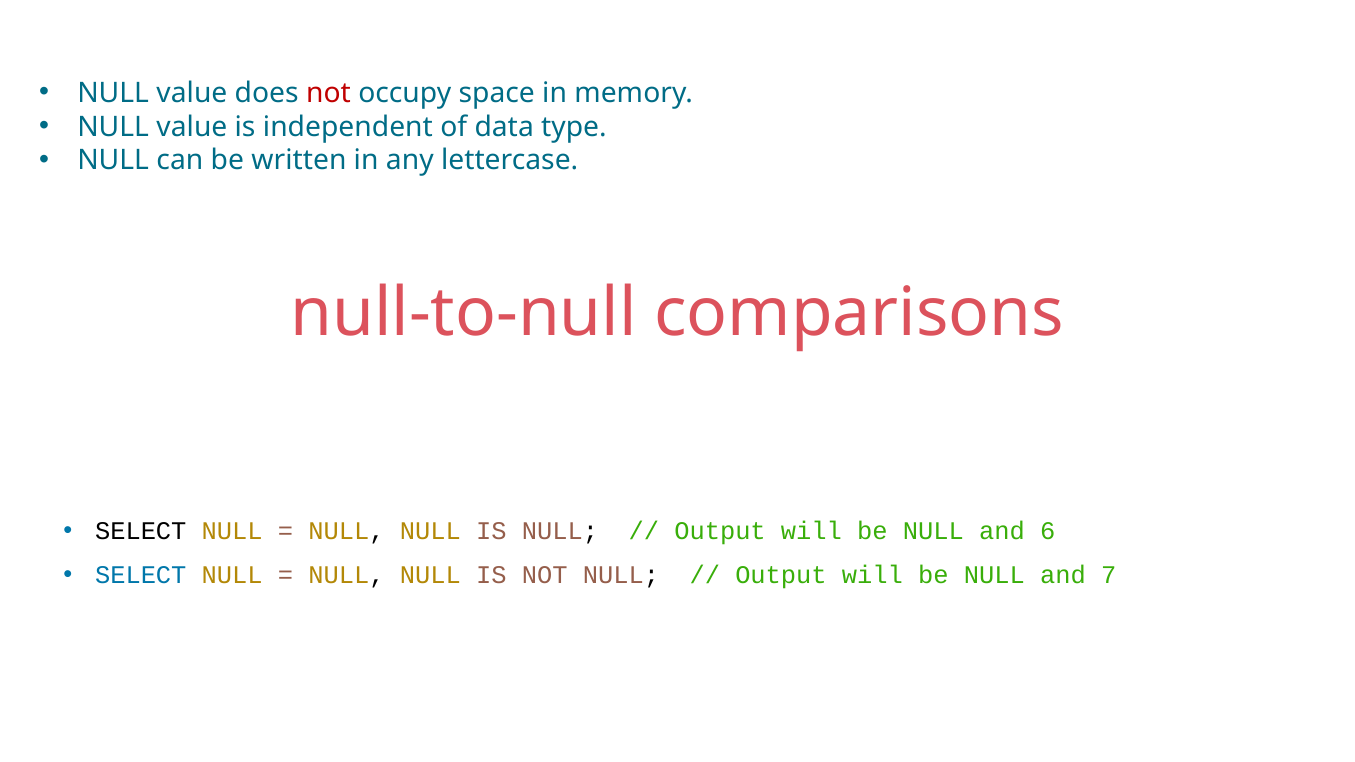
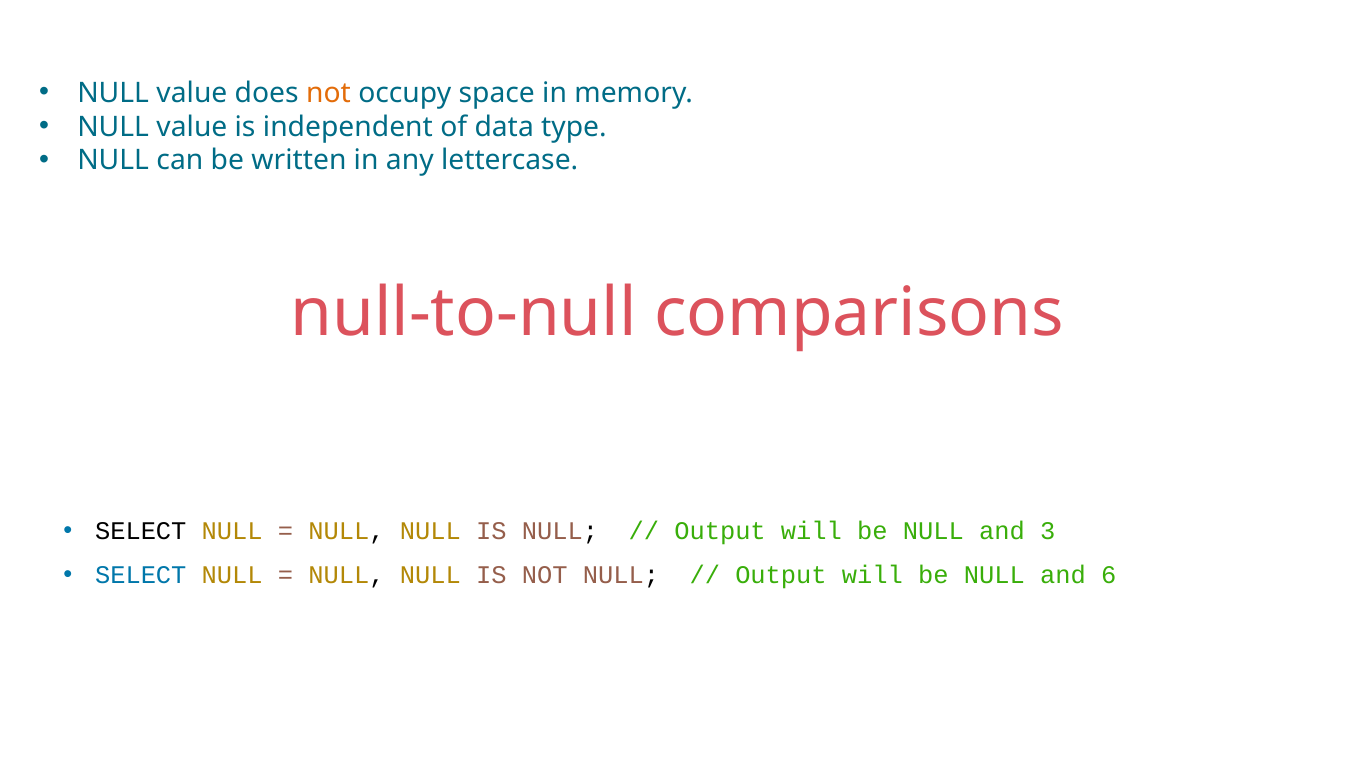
not colour: red -> orange (328, 93)
6: 6 -> 3 (1048, 531)
7: 7 -> 6 (1109, 575)
